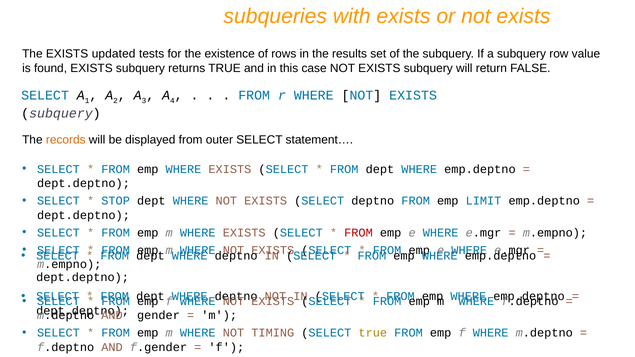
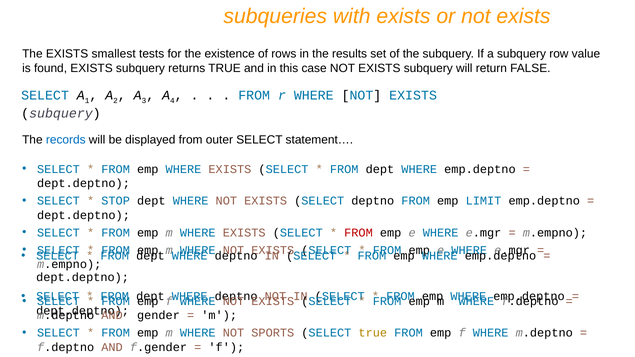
updated: updated -> smallest (114, 54)
records colour: orange -> blue (66, 140)
TIMING: TIMING -> SPORTS (273, 333)
